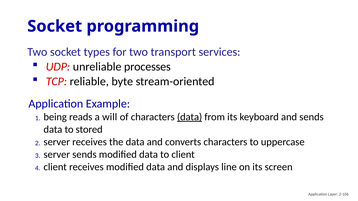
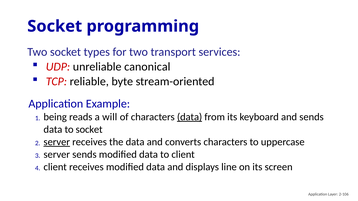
processes: processes -> canonical (147, 67)
to stored: stored -> socket (89, 130)
server underline: none -> present (57, 142)
